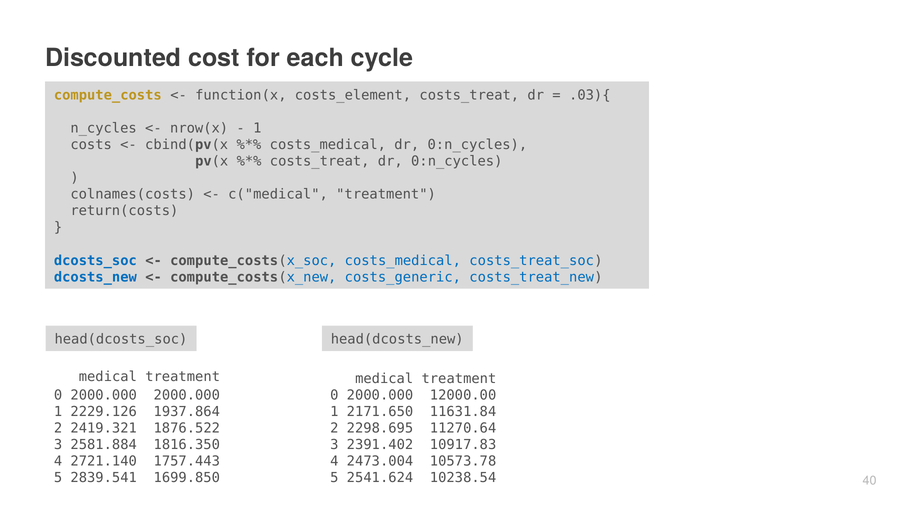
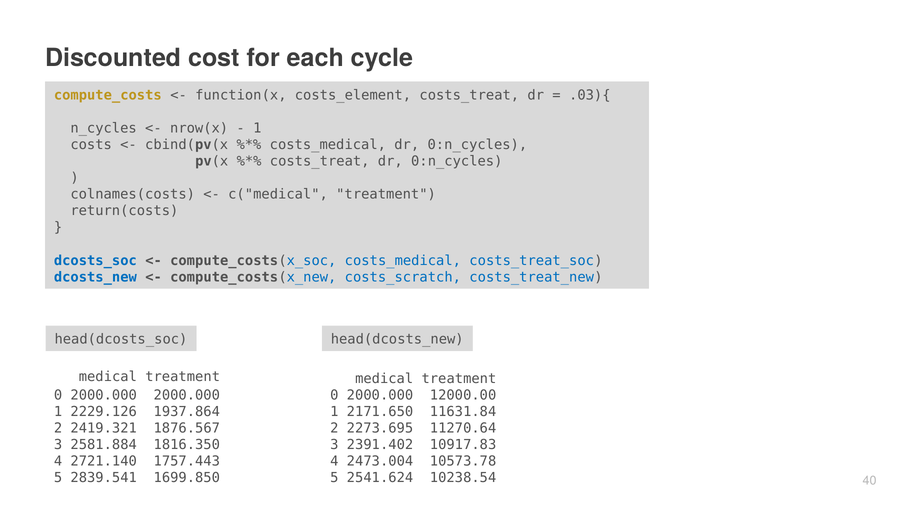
costs_generic: costs_generic -> costs_scratch (403, 277)
1876.522: 1876.522 -> 1876.567 (187, 428)
2298.695: 2298.695 -> 2273.695 (380, 428)
